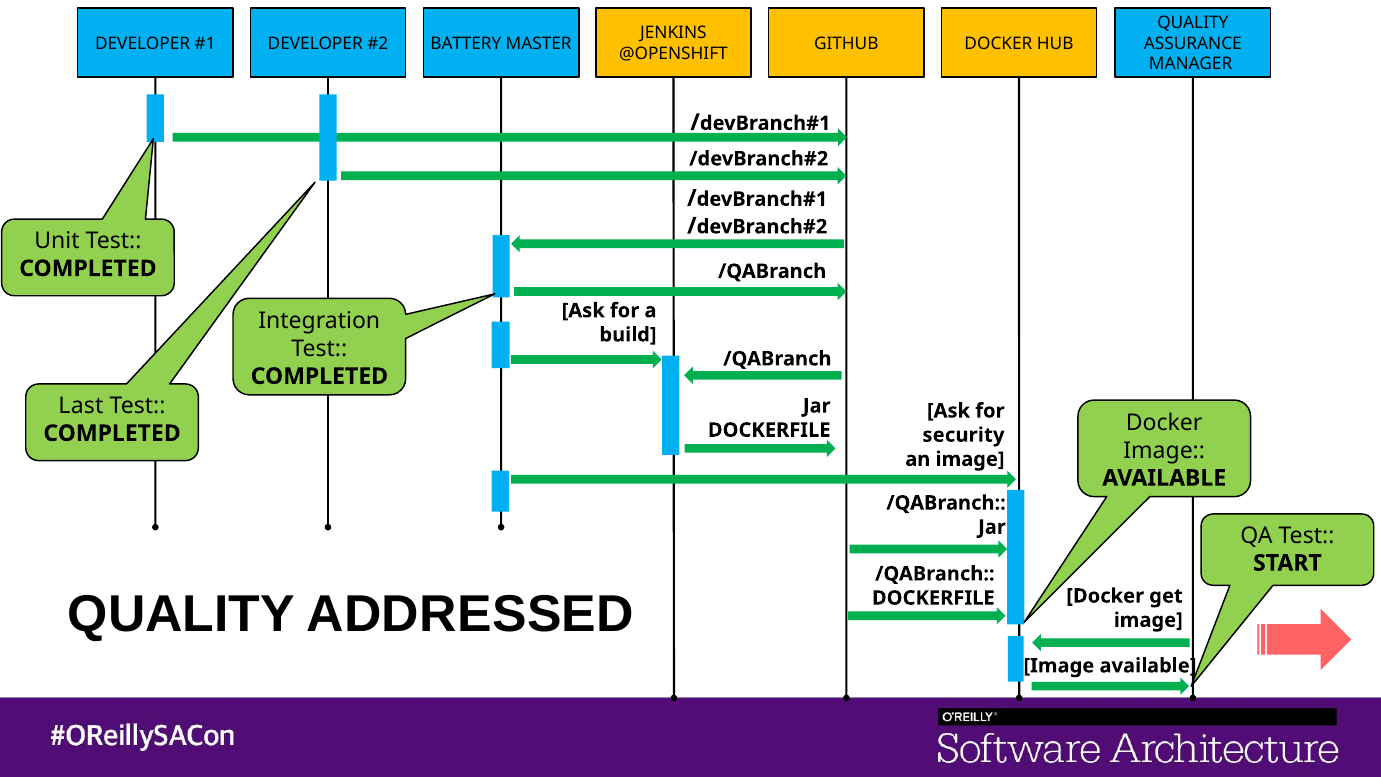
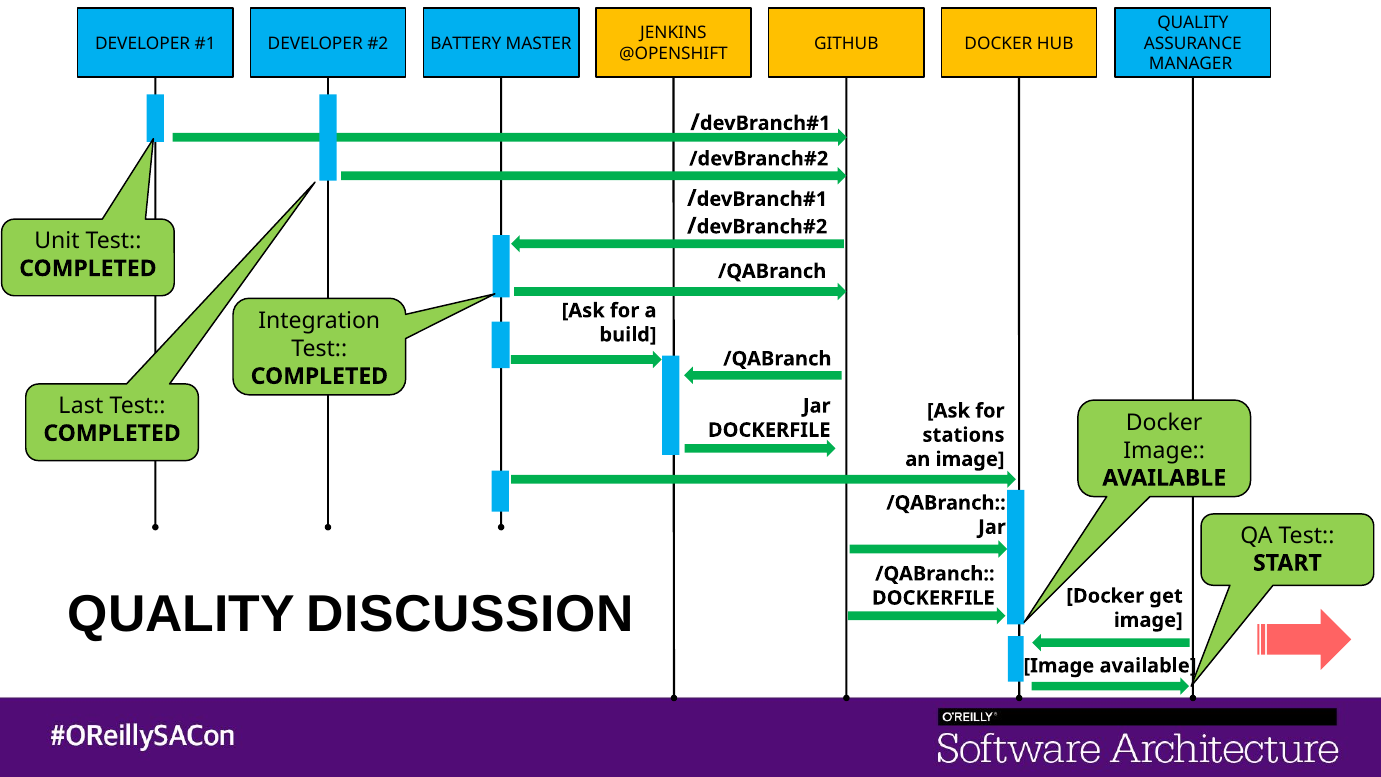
security: security -> stations (963, 435)
ADDRESSED: ADDRESSED -> DISCUSSION (470, 614)
